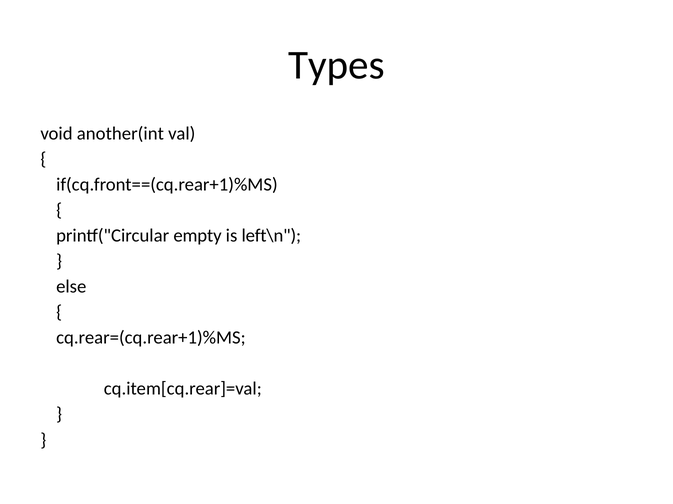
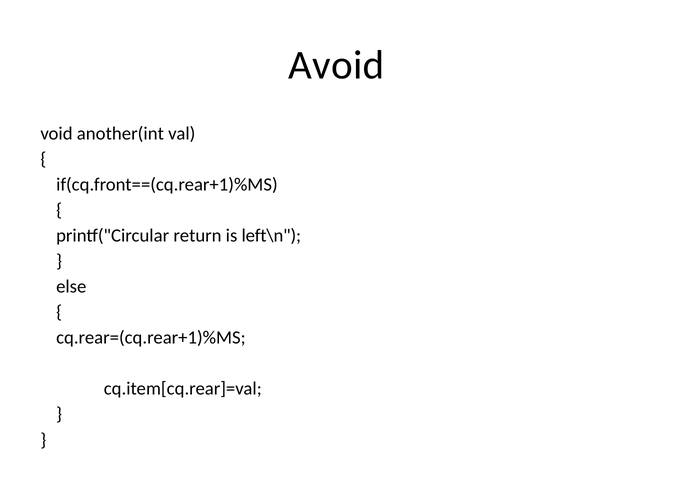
Types: Types -> Avoid (336, 65)
empty: empty -> return (197, 236)
